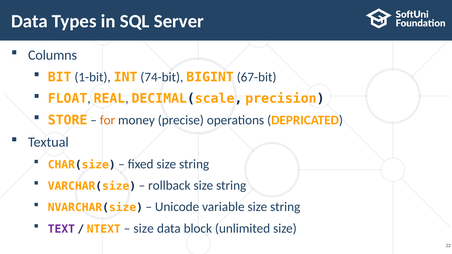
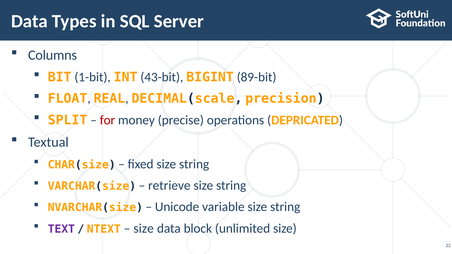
74-bit: 74-bit -> 43-bit (162, 77)
67-bit: 67-bit -> 89-bit (257, 77)
STORE: STORE -> SPLIT (68, 120)
for colour: orange -> red (107, 120)
rollback: rollback -> retrieve (169, 186)
